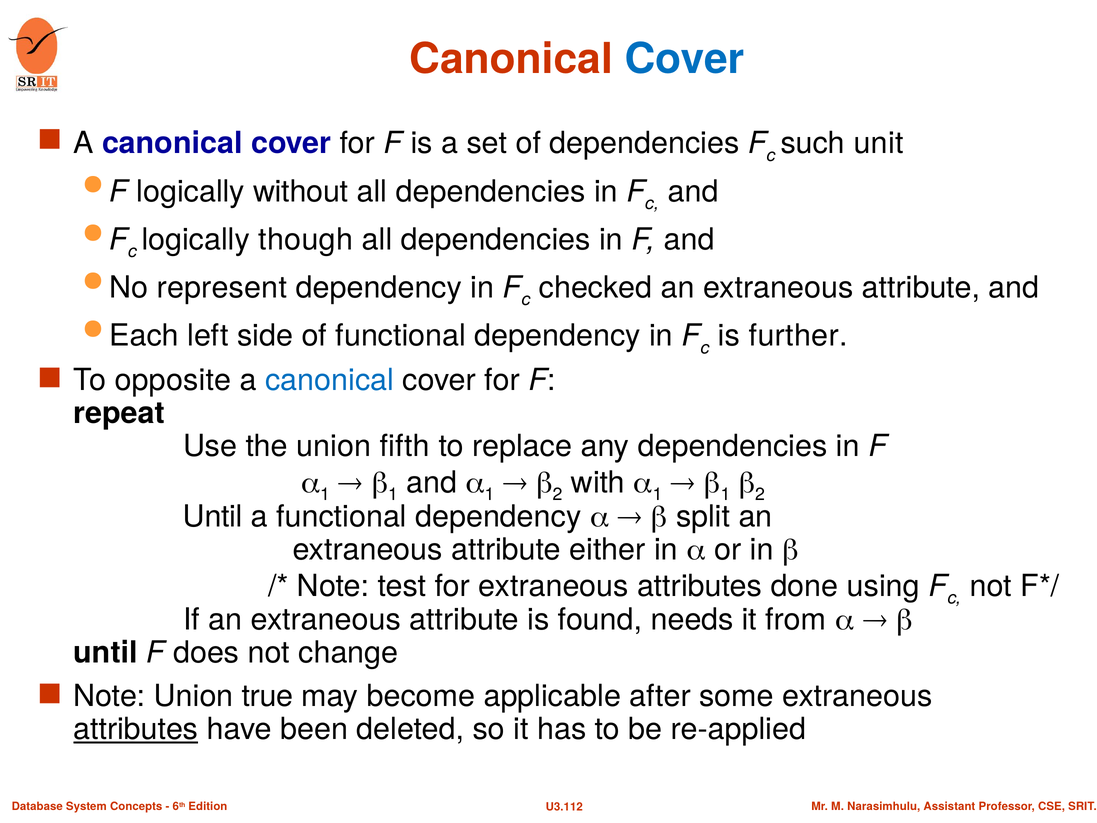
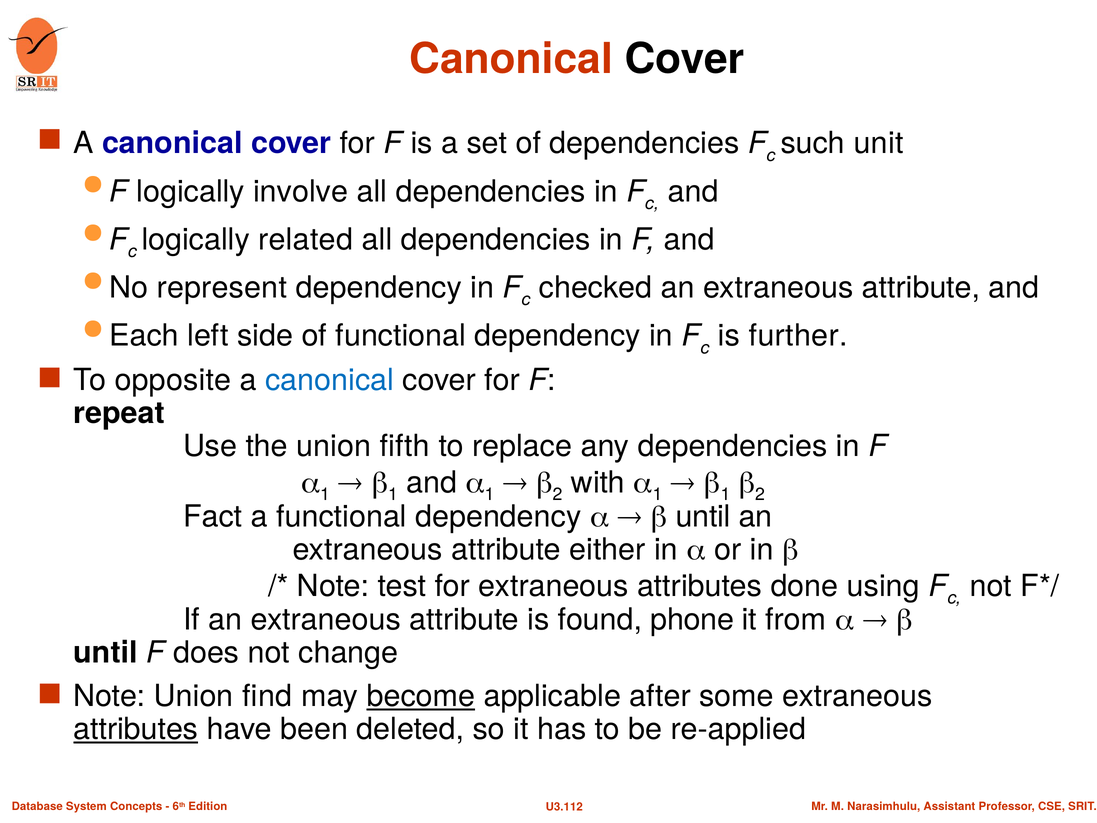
Cover colour: blue -> black (684, 59)
without: without -> involve (301, 191)
though: though -> related (306, 240)
Until: Until -> Fact (213, 516)
split: split -> until (703, 516)
needs: needs -> phone (692, 620)
true: true -> find (267, 696)
become underline: none -> present (421, 696)
